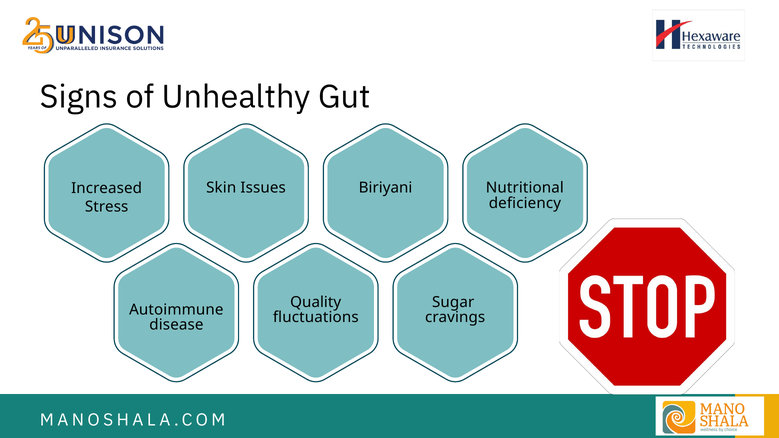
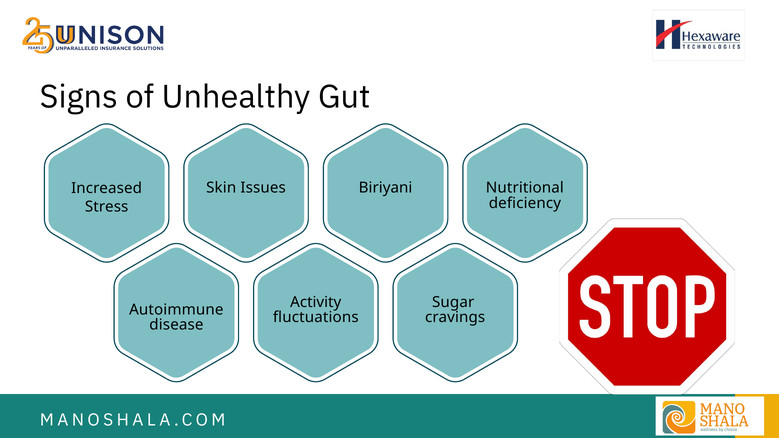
Quality: Quality -> Activity (316, 302)
